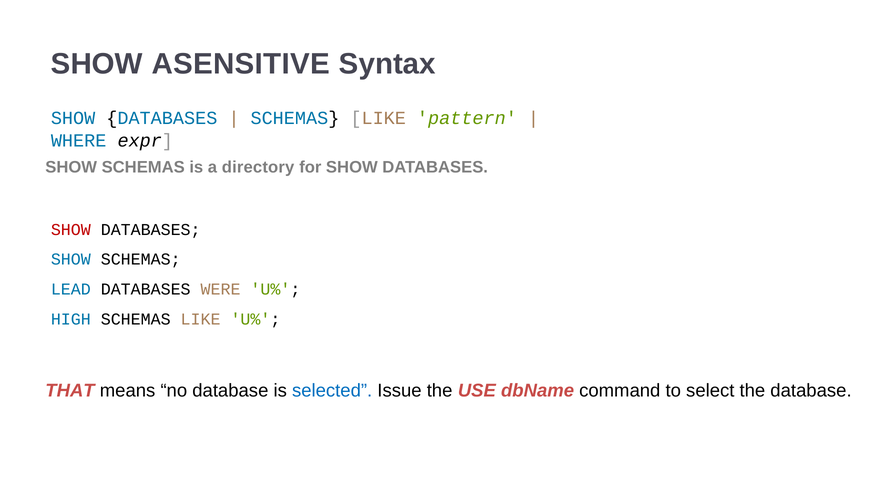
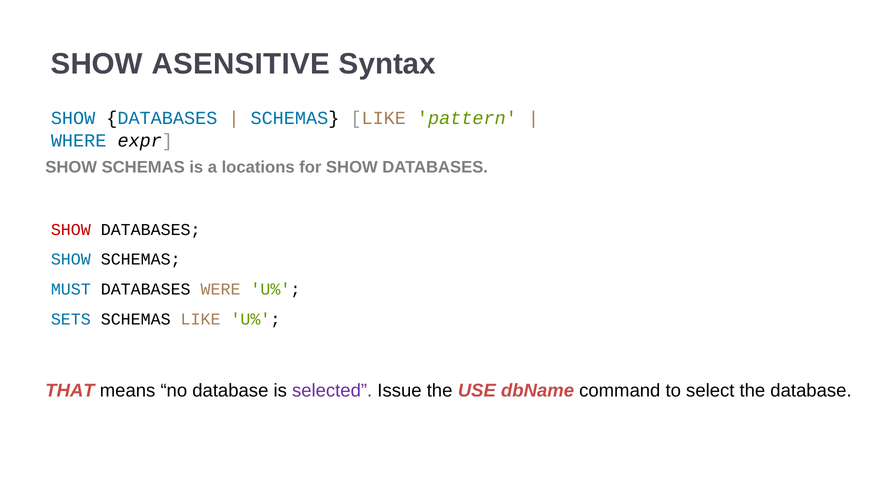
directory: directory -> locations (258, 167)
LEAD: LEAD -> MUST (71, 289)
HIGH: HIGH -> SETS (71, 319)
selected colour: blue -> purple (332, 390)
